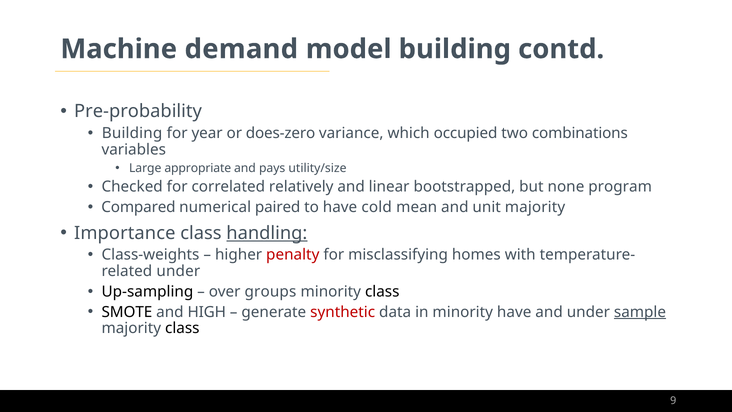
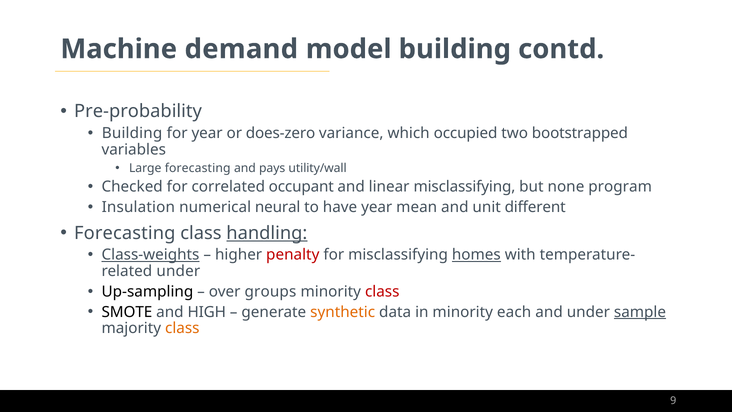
combinations: combinations -> bootstrapped (580, 133)
Large appropriate: appropriate -> forecasting (198, 168)
utility/size: utility/size -> utility/wall (318, 168)
relatively: relatively -> occupant (301, 187)
linear bootstrapped: bootstrapped -> misclassifying (464, 187)
Compared: Compared -> Insulation (138, 207)
paired: paired -> neural (278, 207)
have cold: cold -> year (377, 207)
unit majority: majority -> different (535, 207)
Importance: Importance -> Forecasting (125, 233)
Class-weights underline: none -> present (150, 255)
homes underline: none -> present (476, 255)
class colour: black -> red (382, 292)
synthetic colour: red -> orange (343, 312)
minority have: have -> each (514, 312)
class colour: black -> orange (182, 328)
